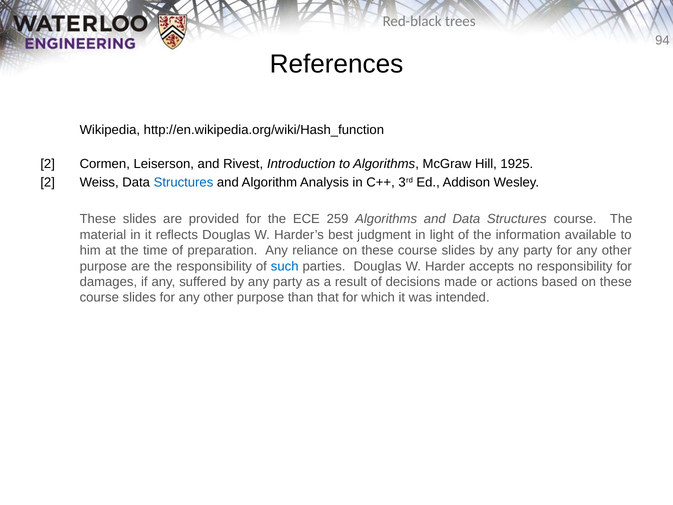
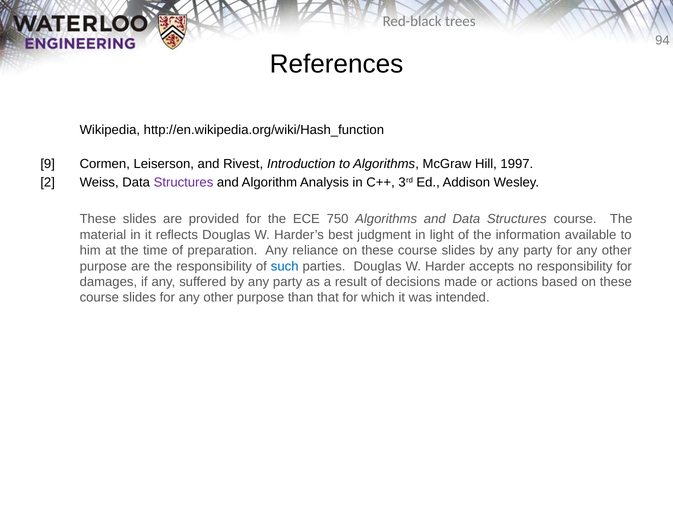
2: 2 -> 9 (48, 164)
1925: 1925 -> 1997 (517, 164)
Structures colour: blue -> purple (183, 182)
259: 259 -> 750 (338, 219)
